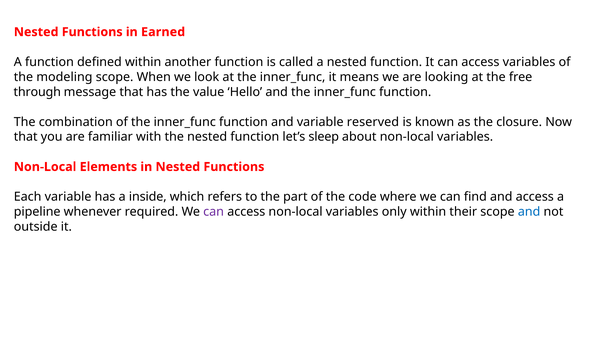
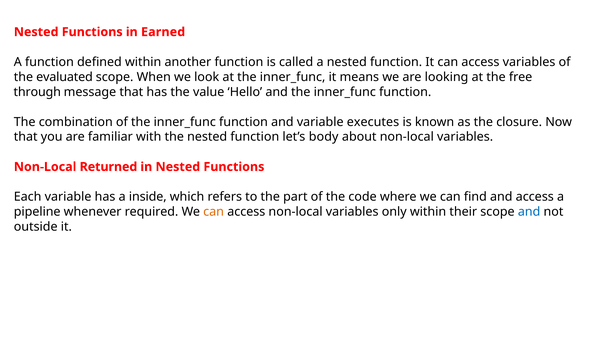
modeling: modeling -> evaluated (65, 77)
reserved: reserved -> executes (373, 122)
sleep: sleep -> body (324, 137)
Elements: Elements -> Returned (108, 167)
can colour: purple -> orange (214, 212)
